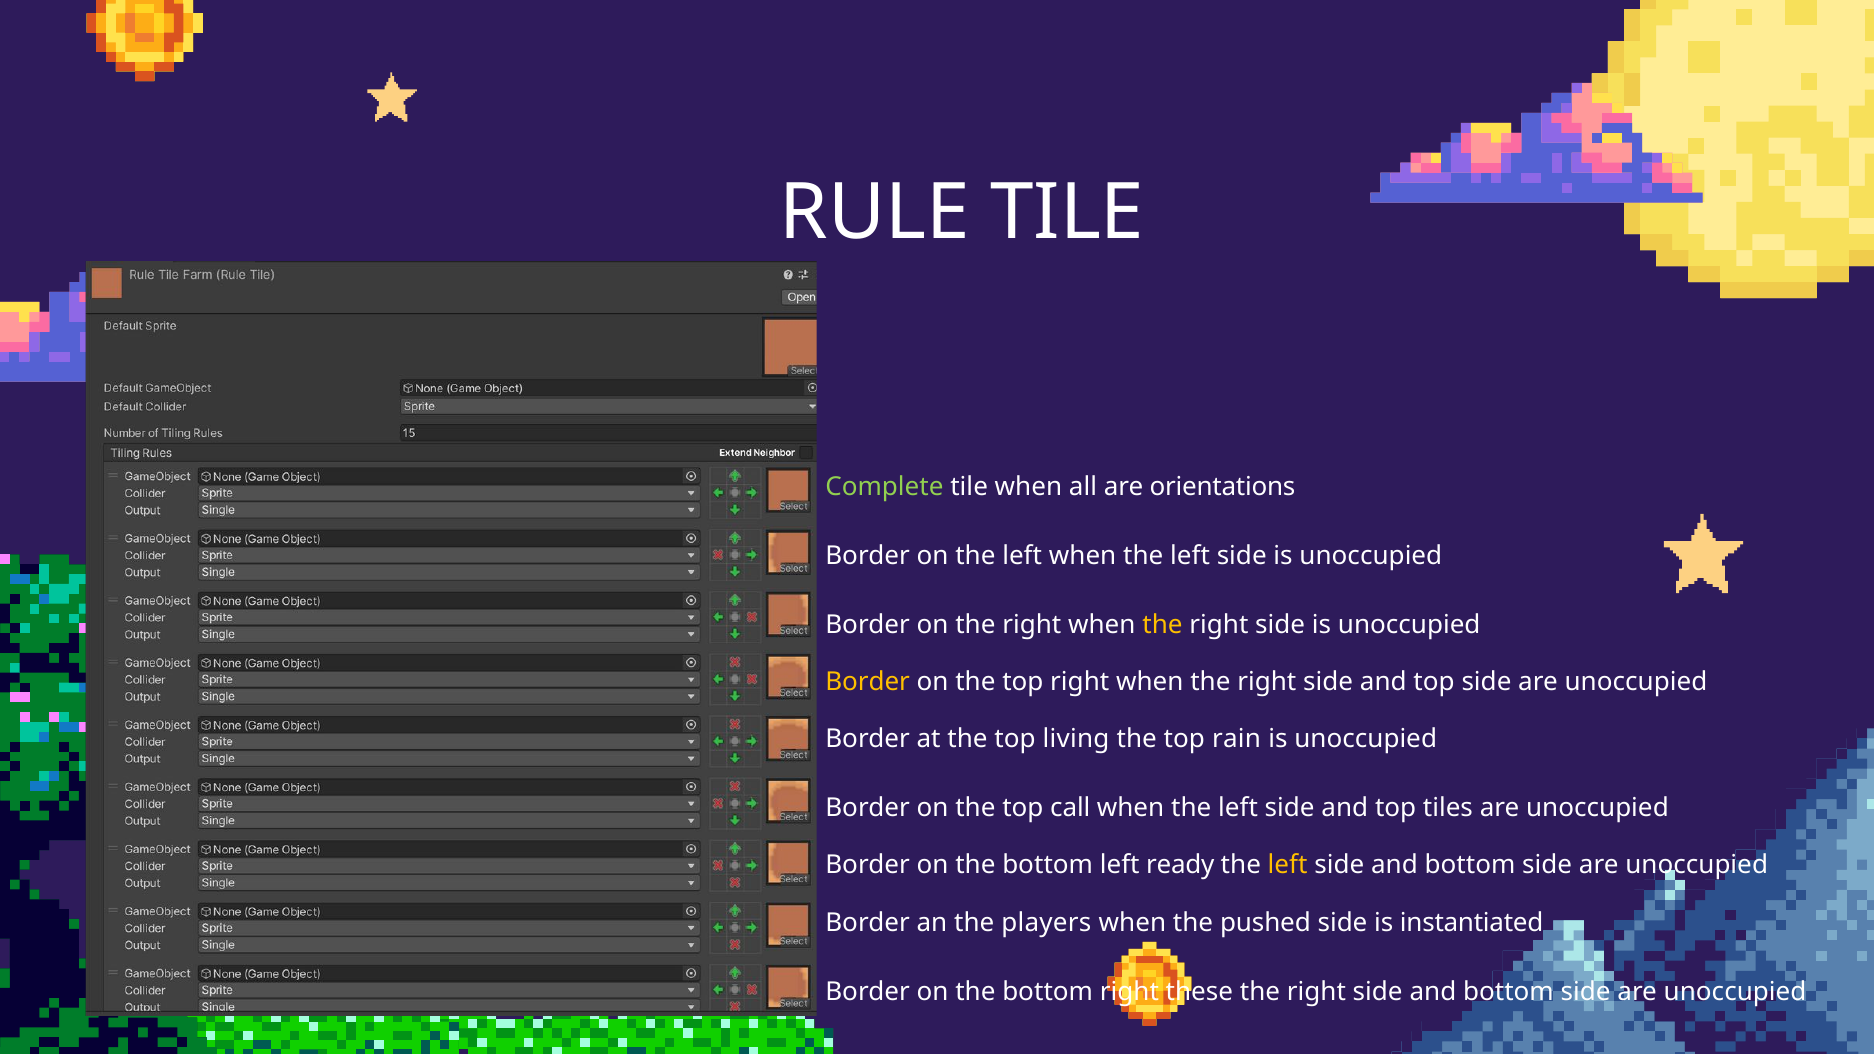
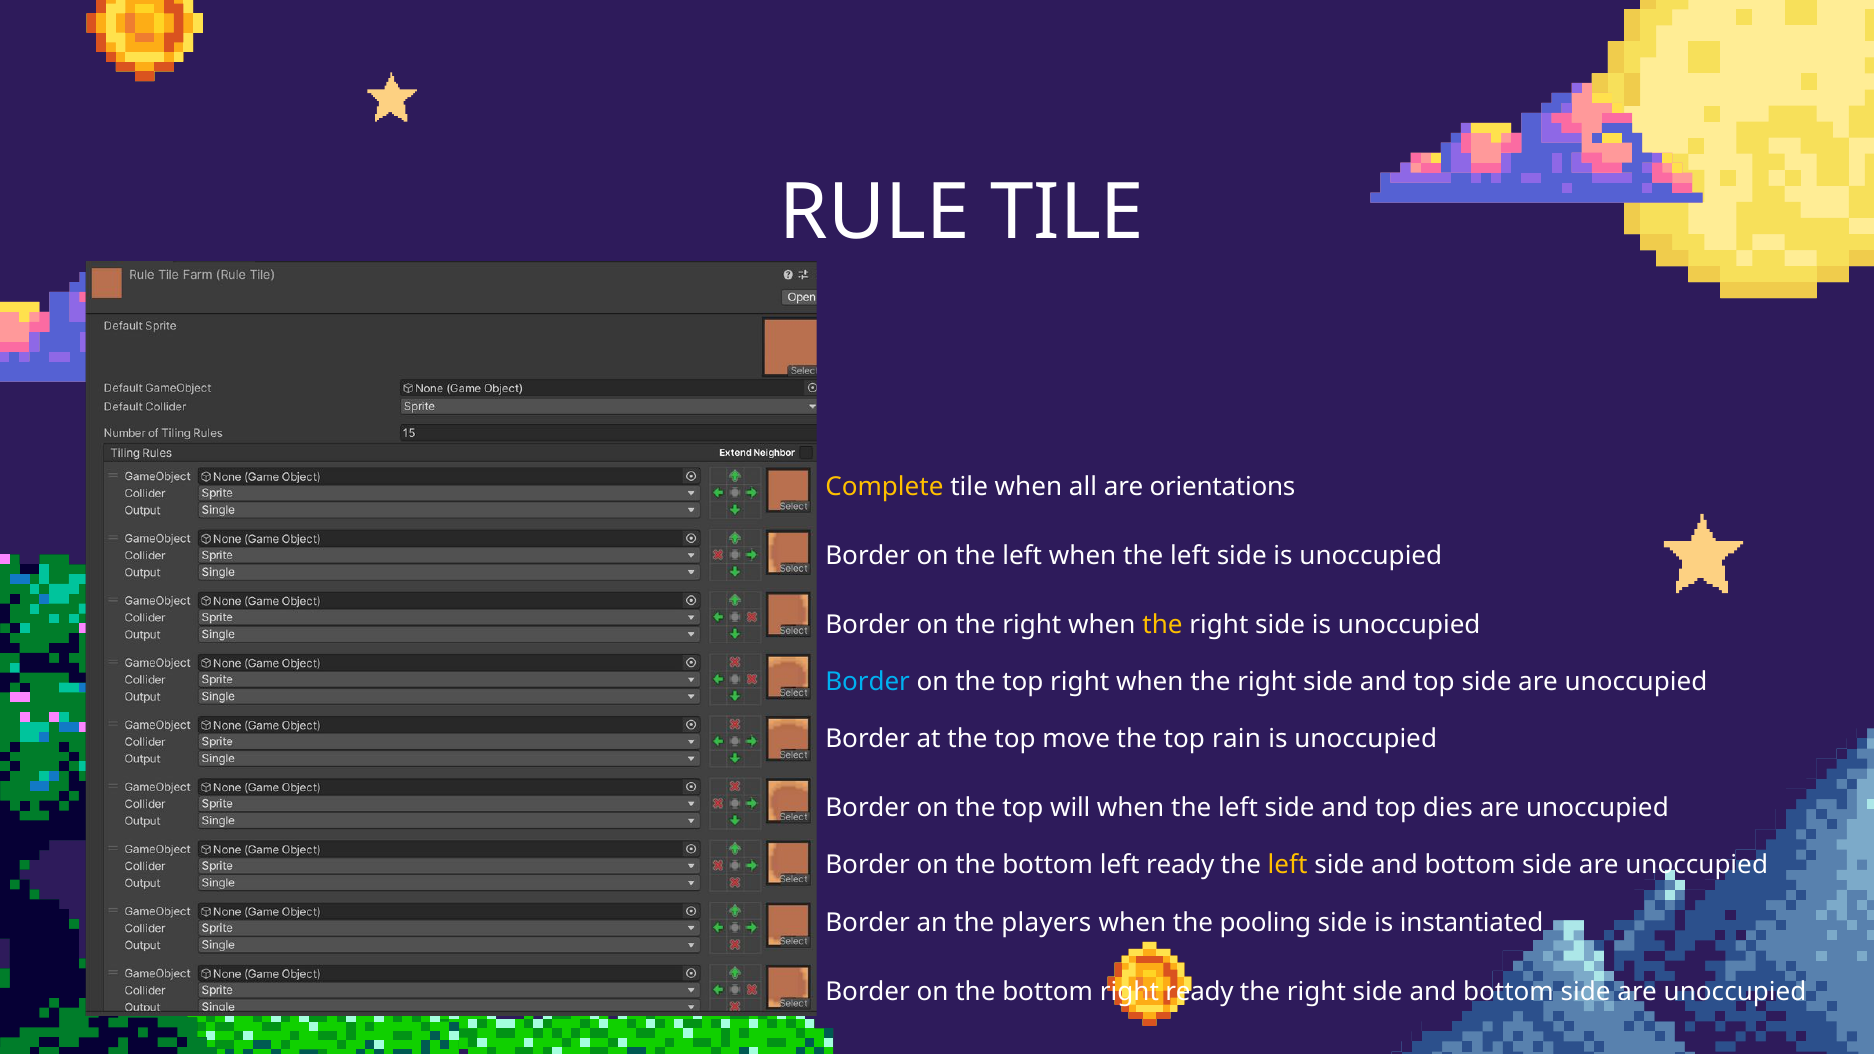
Complete colour: light green -> yellow (884, 487)
Border colour: yellow -> light blue (868, 682)
living: living -> move (1076, 739)
call: call -> will (1070, 808)
tiles: tiles -> dies (1448, 808)
pushed: pushed -> pooling (1265, 923)
right these: these -> ready (1199, 992)
